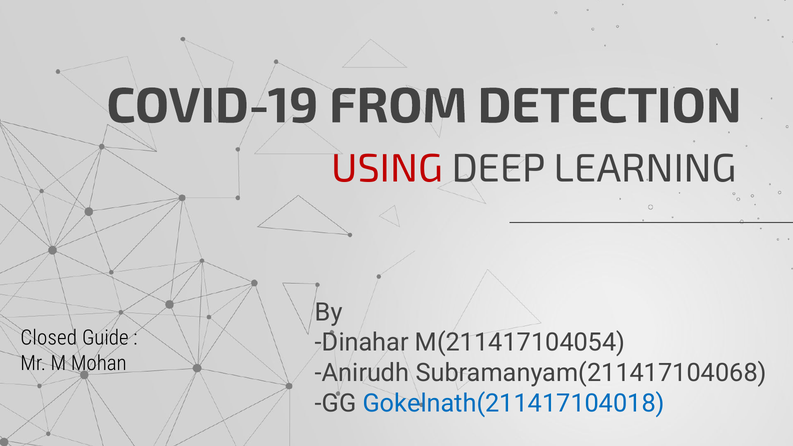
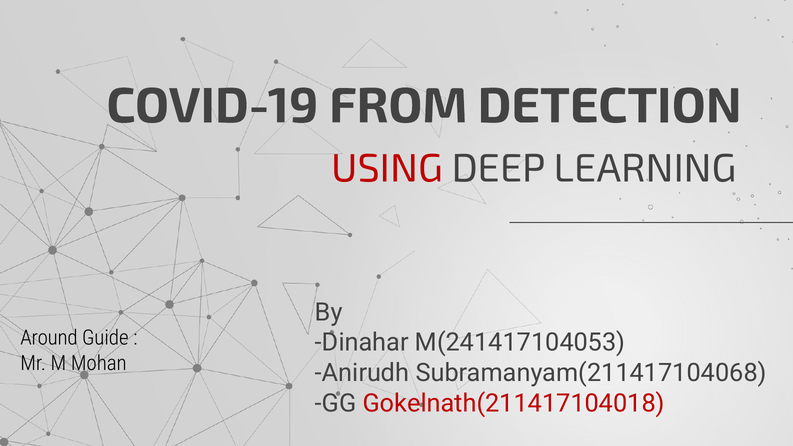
Closed: Closed -> Around (49, 338)
M(211417104054: M(211417104054 -> M(241417104053 (520, 343)
Gokelnath(211417104018 colour: blue -> red (514, 403)
